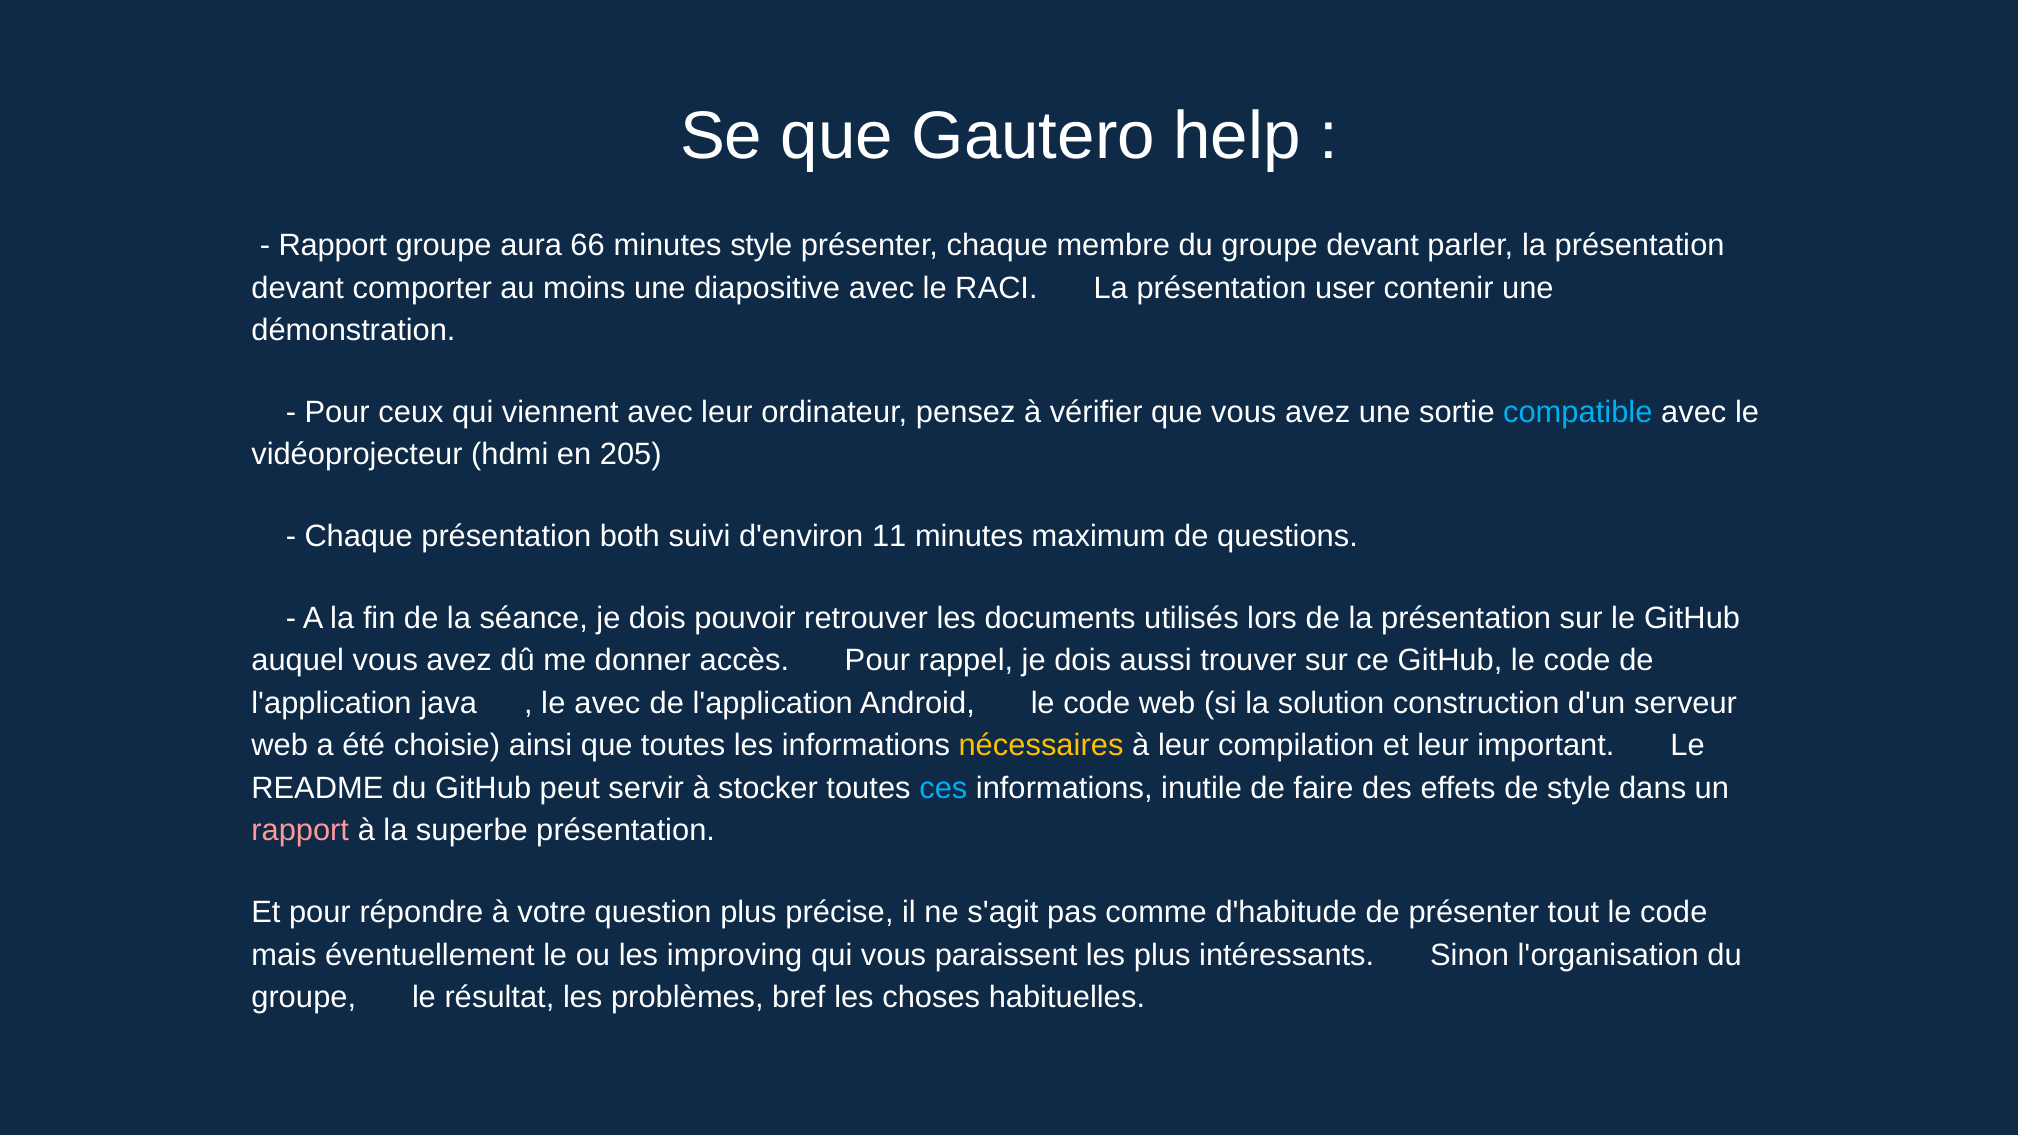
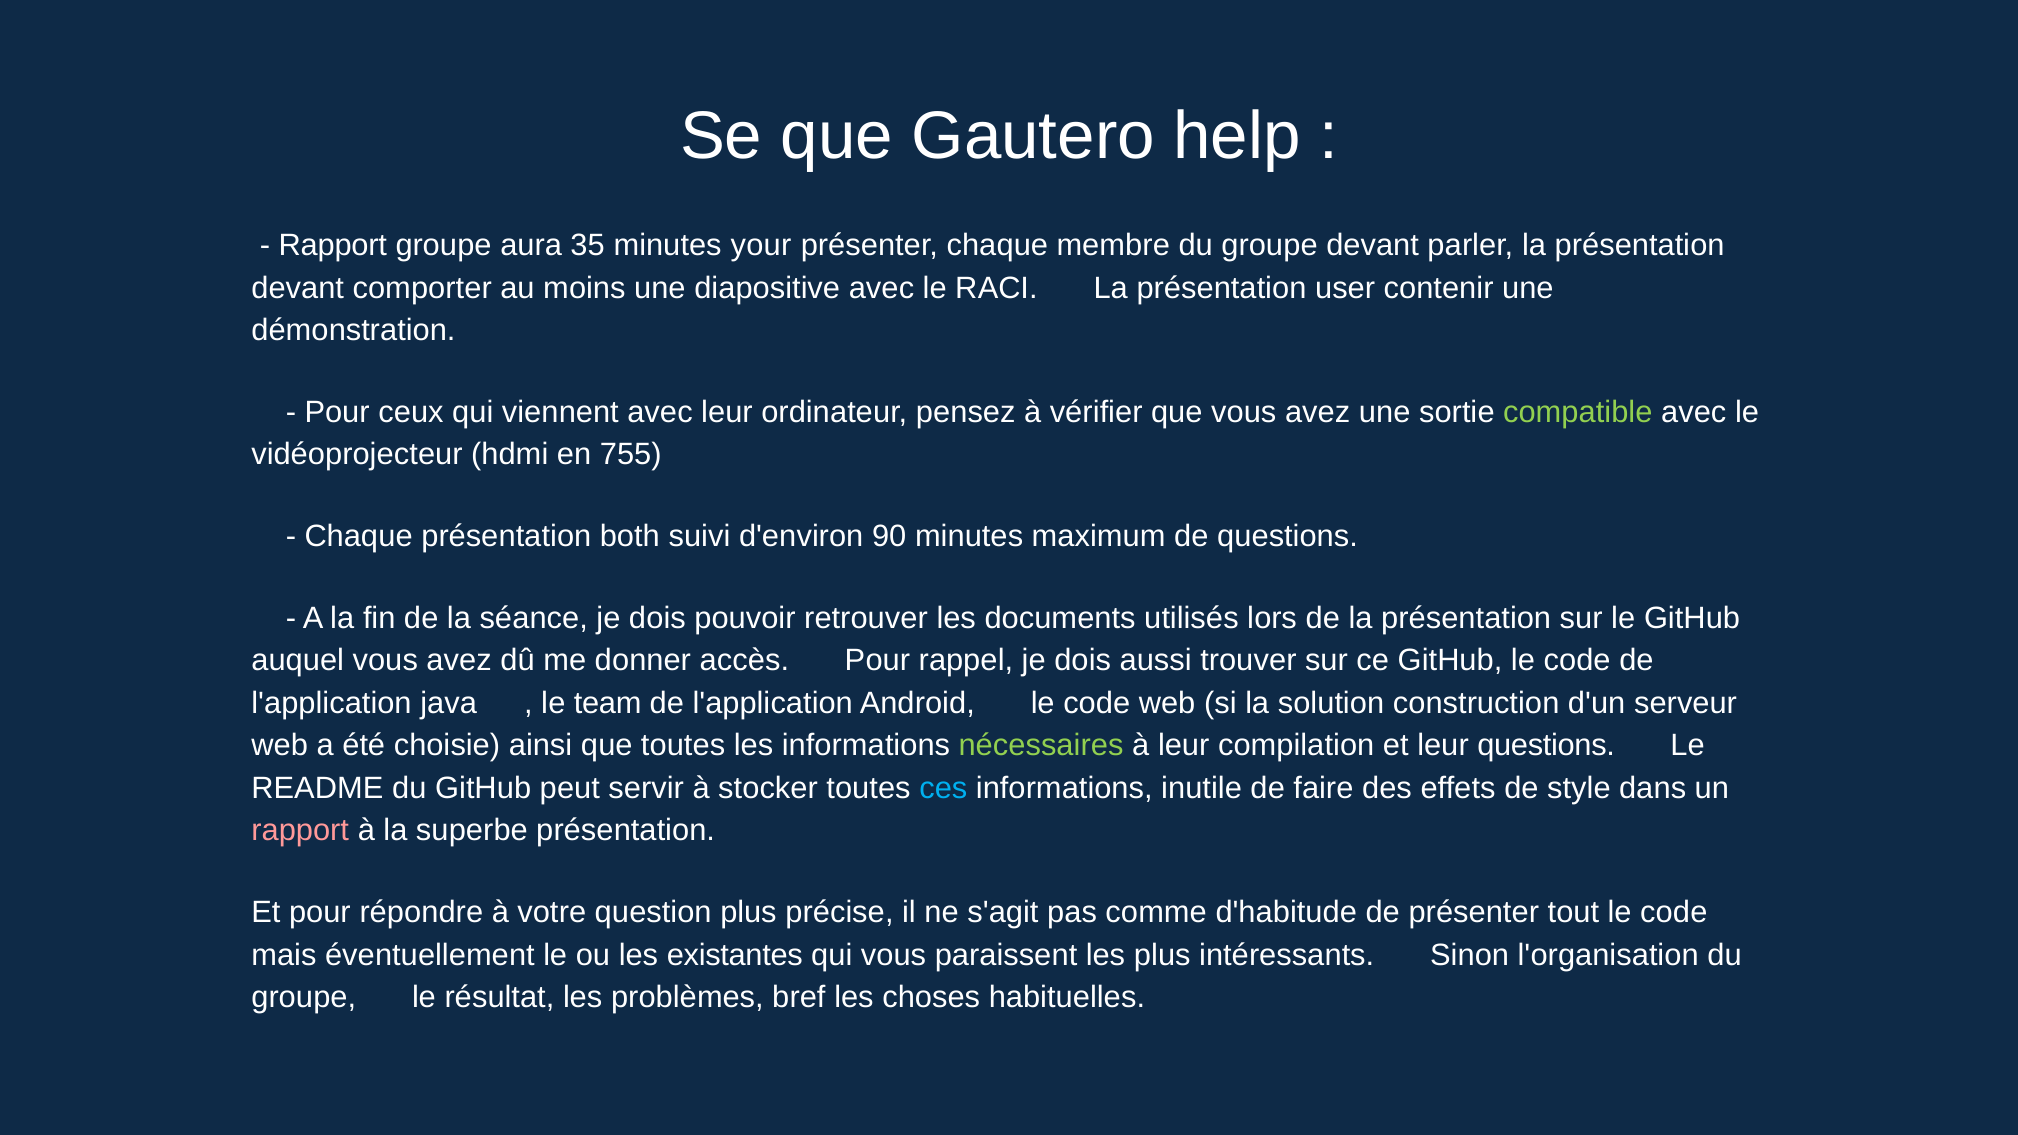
66: 66 -> 35 (588, 245)
minutes style: style -> your (761, 245)
compatible colour: light blue -> light green (1578, 412)
205: 205 -> 755 (631, 455)
11: 11 -> 90 (889, 537)
le avec: avec -> team (608, 703)
nécessaires colour: yellow -> light green (1041, 746)
leur important: important -> questions (1546, 746)
improving: improving -> existantes (735, 955)
